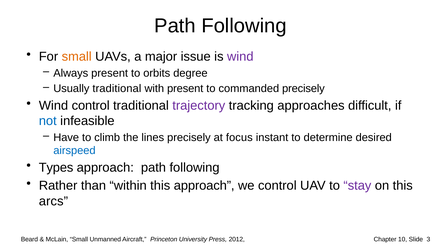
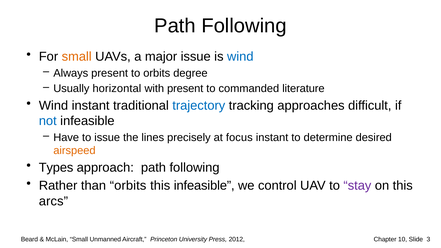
wind colour: purple -> blue (240, 57)
Usually traditional: traditional -> horizontal (117, 89)
commanded precisely: precisely -> literature (303, 89)
Wind control: control -> instant (91, 106)
trajectory colour: purple -> blue (199, 106)
to climb: climb -> issue (107, 137)
airspeed colour: blue -> orange (74, 151)
than within: within -> orbits (128, 186)
this approach: approach -> infeasible (204, 186)
